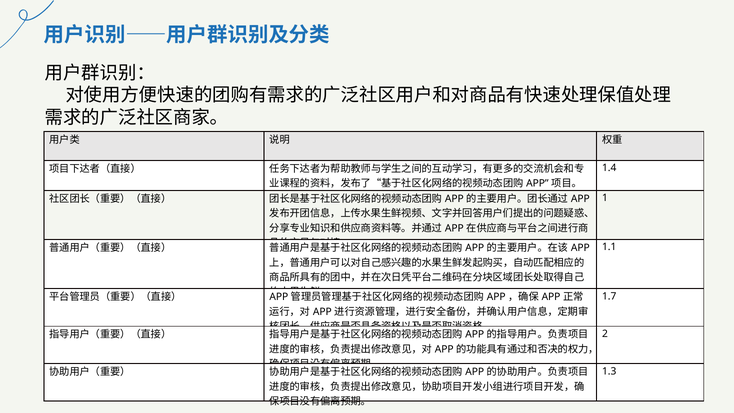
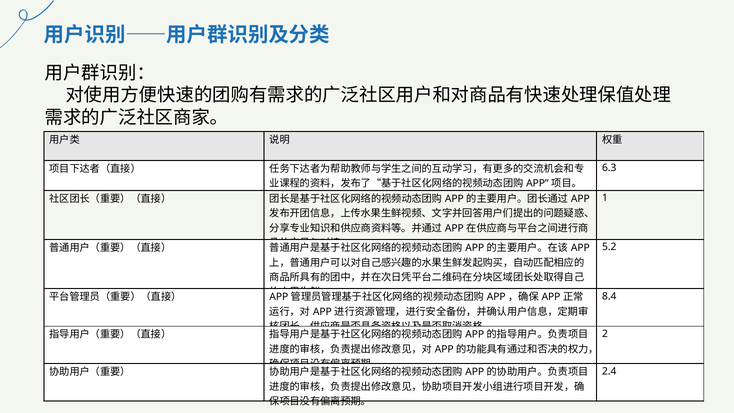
1.4: 1.4 -> 6.3 (609, 168)
1.1: 1.1 -> 5.2 (609, 247)
1.7: 1.7 -> 8.4 (609, 296)
1.3: 1.3 -> 2.4 (609, 371)
